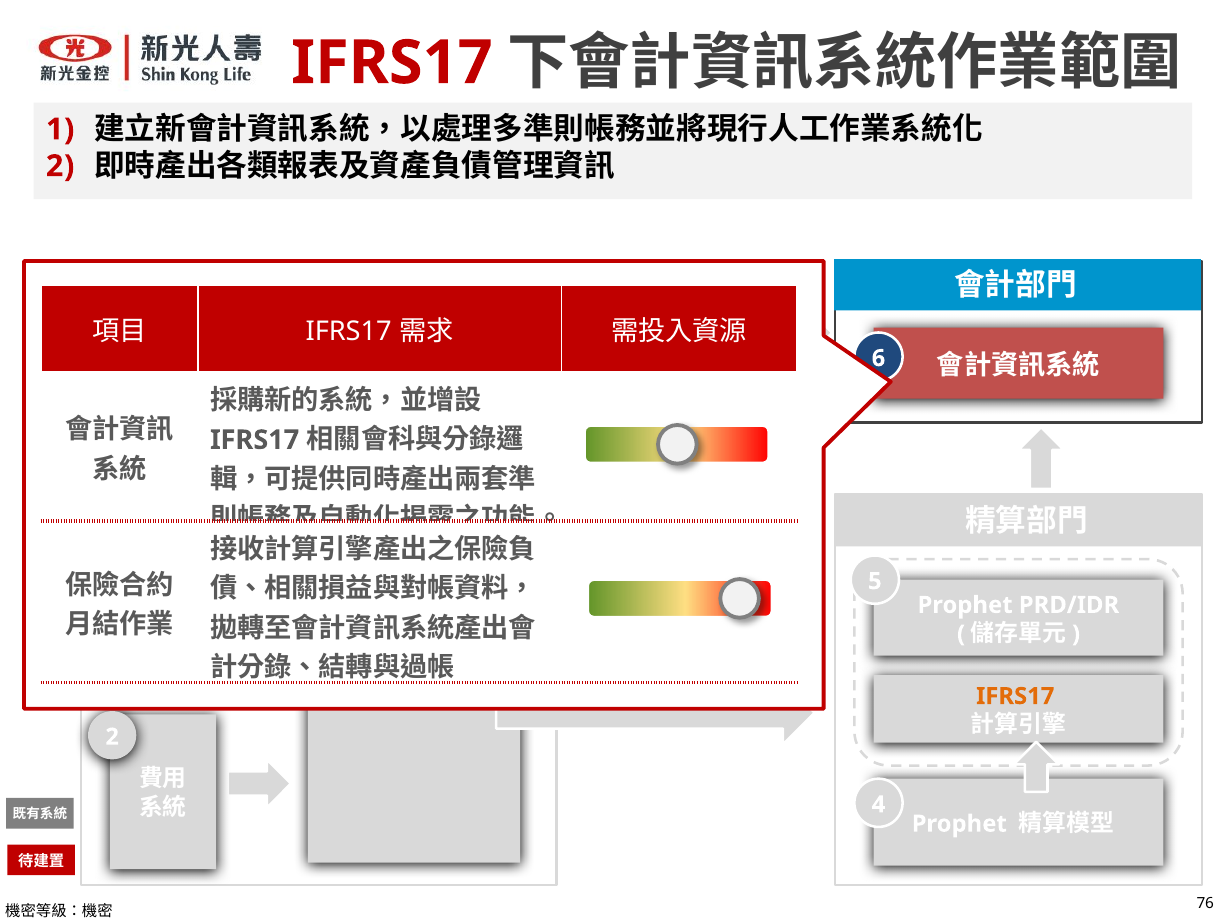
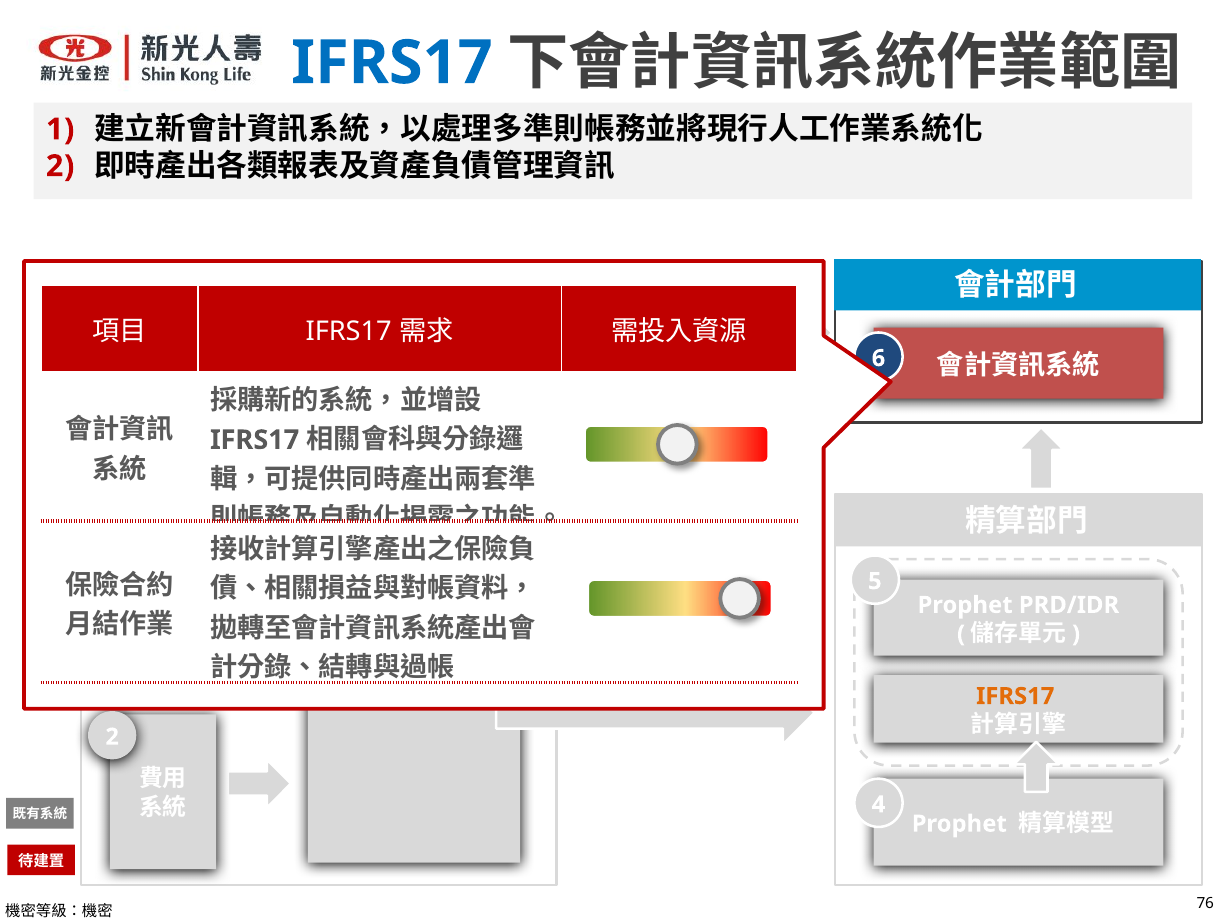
IFRS17 colour: red -> blue (392, 63)
